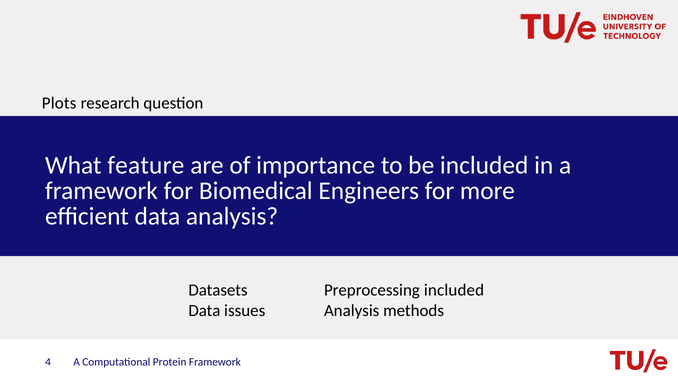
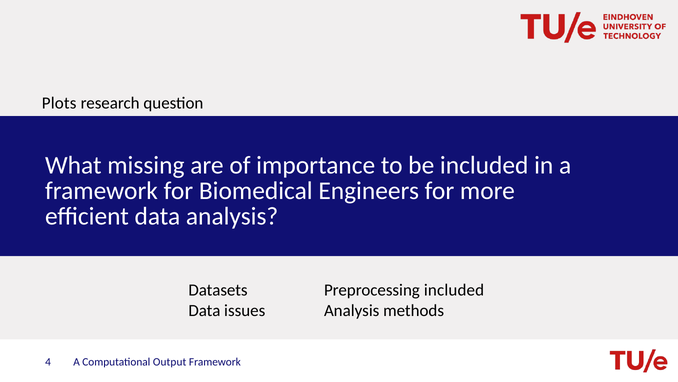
feature: feature -> missing (146, 165)
Protein: Protein -> Output (170, 361)
